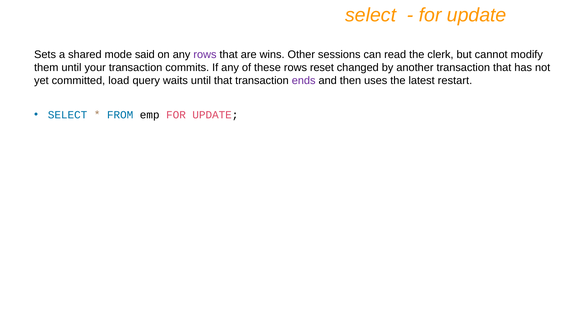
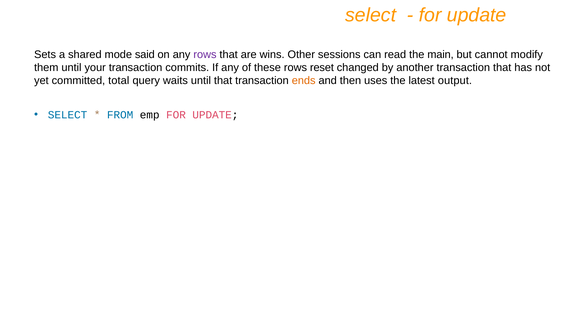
clerk: clerk -> main (441, 55)
load: load -> total (119, 81)
ends colour: purple -> orange (304, 81)
restart: restart -> output (455, 81)
